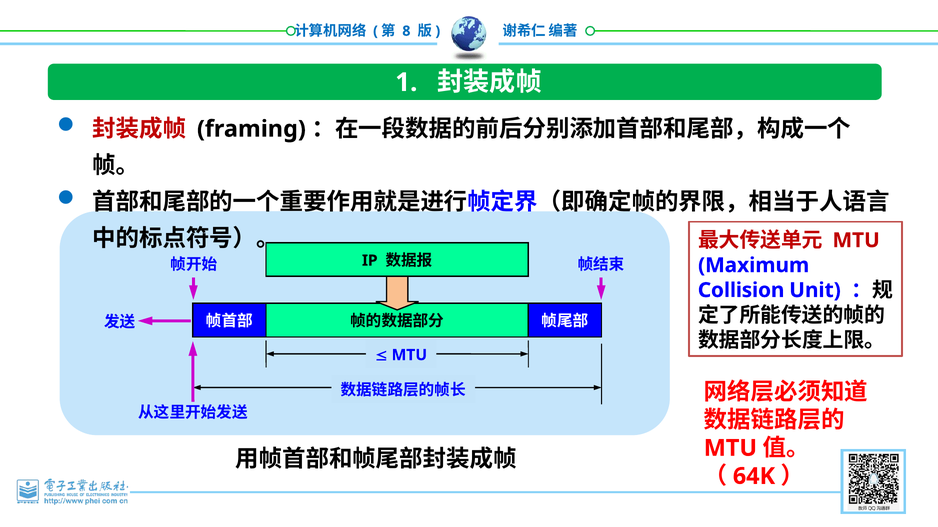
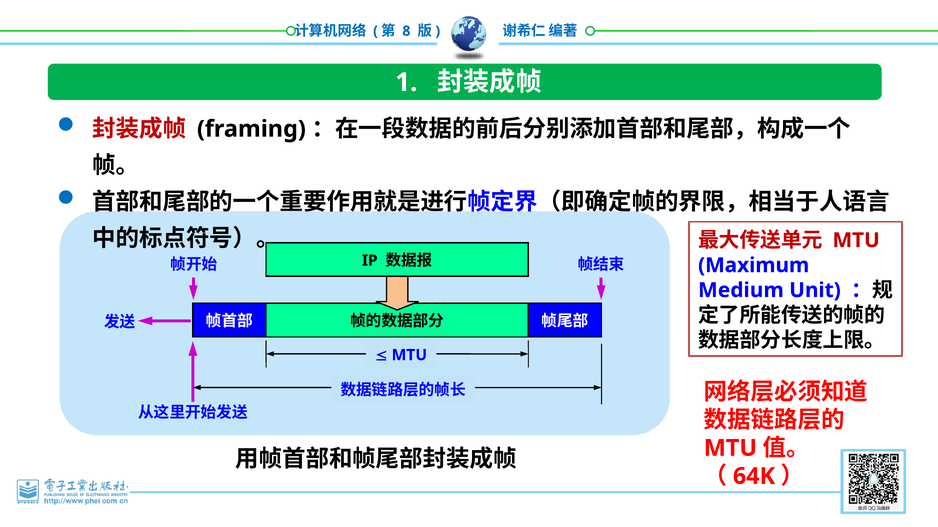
Collision: Collision -> Medium (741, 291)
